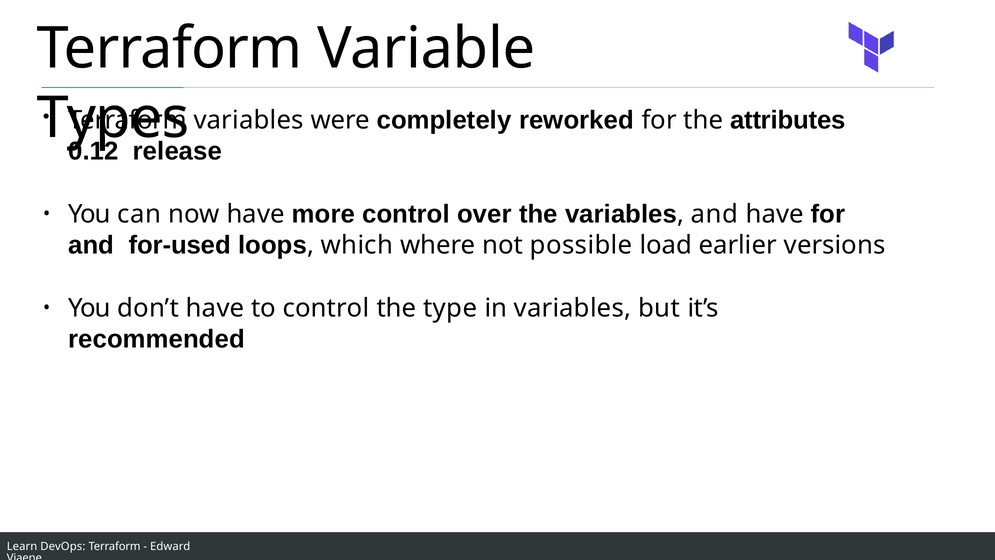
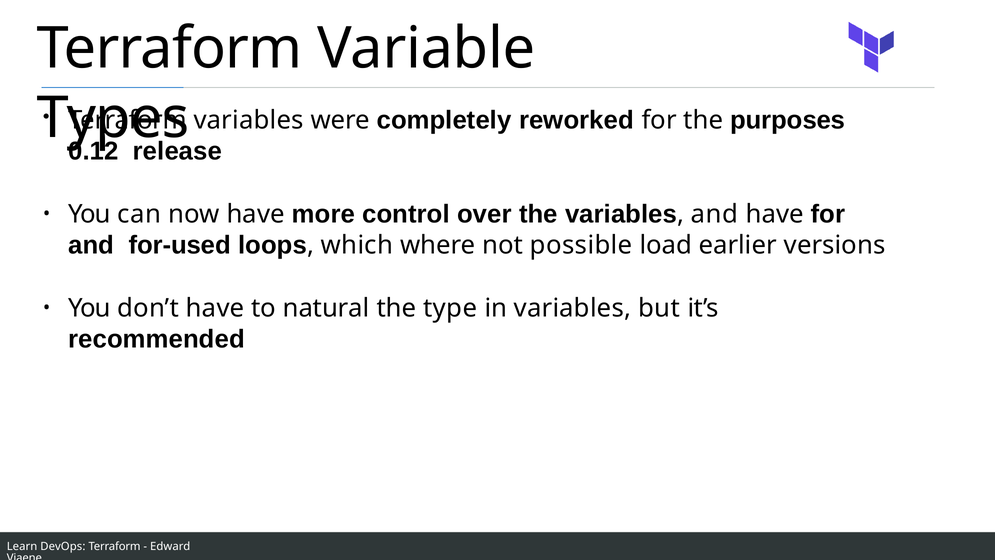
attributes: attributes -> purposes (788, 120)
to control: control -> natural (326, 308)
